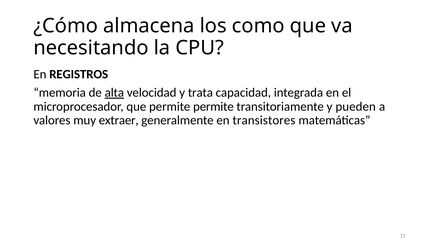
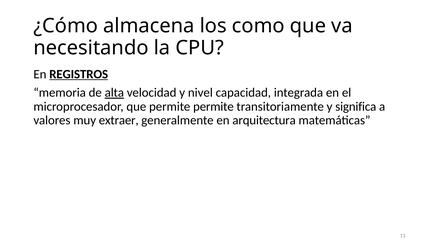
REGISTROS underline: none -> present (79, 74)
trata: trata -> nivel (200, 93)
pueden: pueden -> significa (356, 106)
transistores: transistores -> arquitectura (264, 120)
